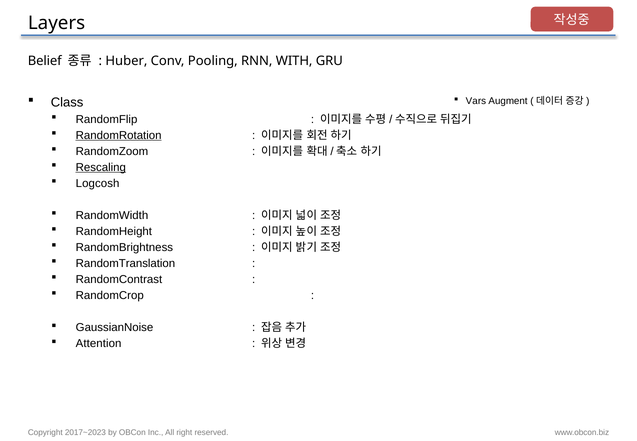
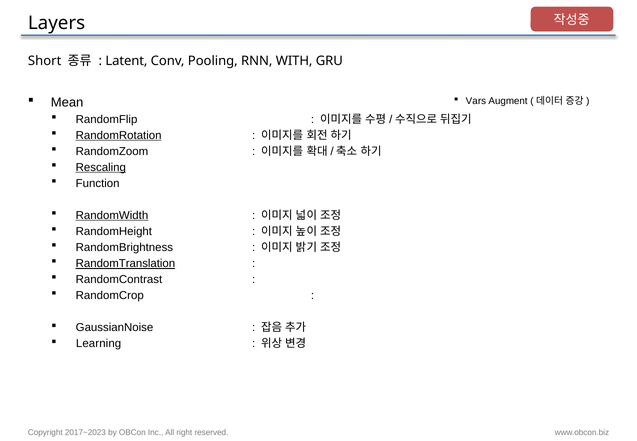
Belief: Belief -> Short (45, 61)
Huber: Huber -> Latent (126, 61)
Class: Class -> Mean (67, 102)
Logcosh: Logcosh -> Function (98, 183)
RandomWidth underline: none -> present (112, 215)
RandomTranslation underline: none -> present (125, 264)
Attention: Attention -> Learning (99, 344)
